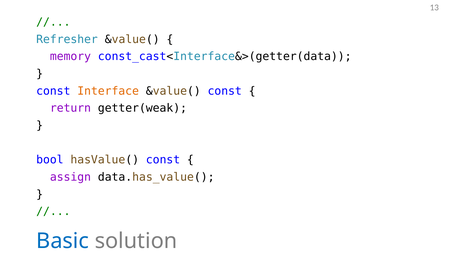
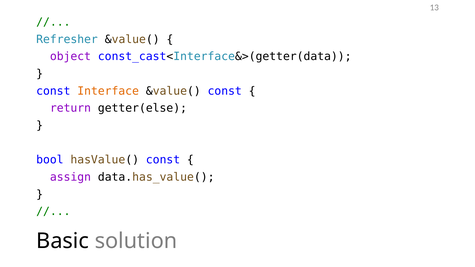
memory: memory -> object (70, 57)
getter(weak: getter(weak -> getter(else (142, 108)
Basic colour: blue -> black (63, 241)
